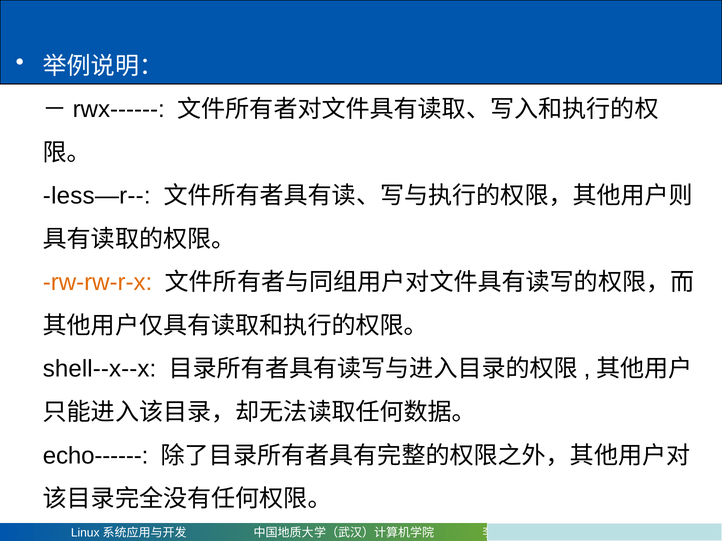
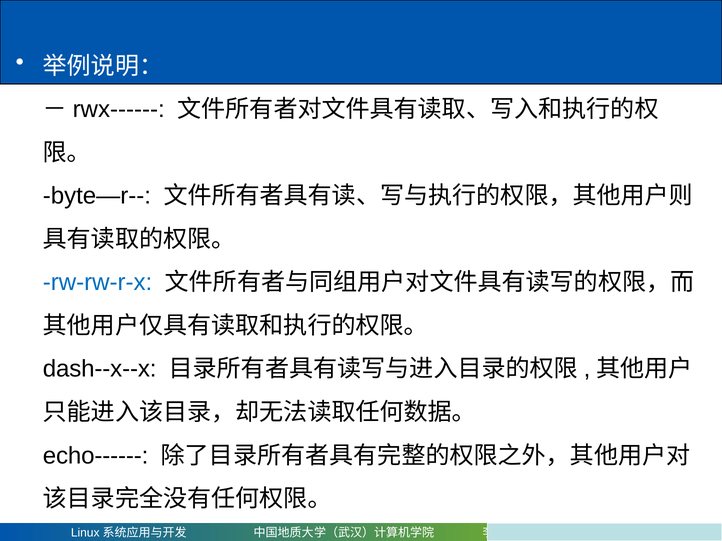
less―r--: less―r-- -> byte―r-- (97, 196)
rw-rw-r-x colour: orange -> blue (98, 283)
shell--x--x: shell--x--x -> dash--x--x (100, 369)
